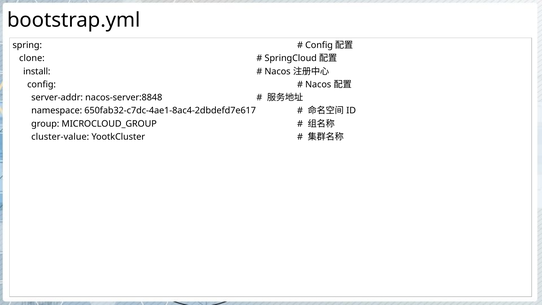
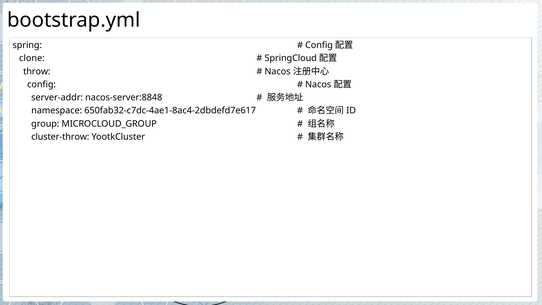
install: install -> throw (37, 71)
cluster-value: cluster-value -> cluster-throw (60, 137)
